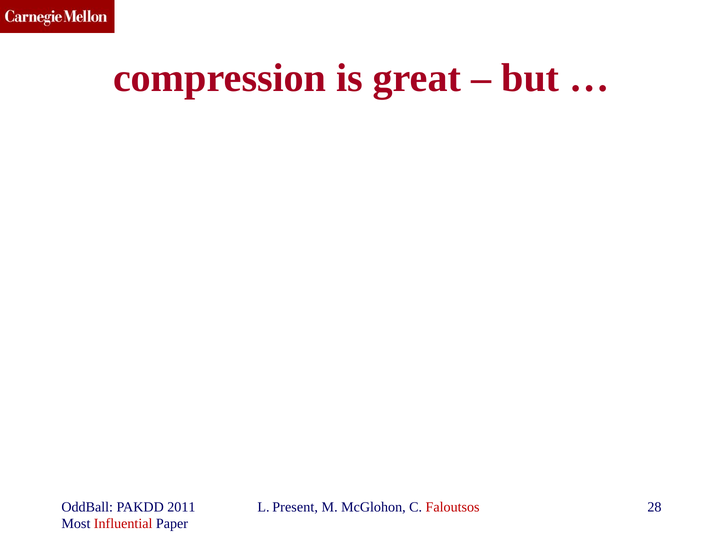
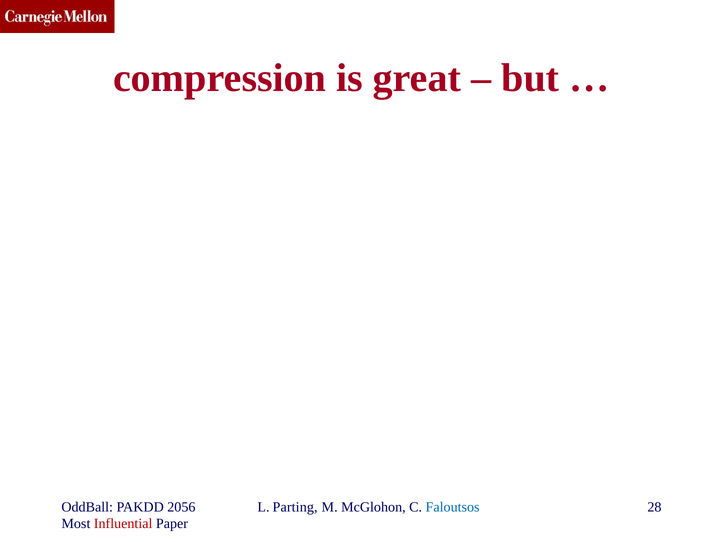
2011: 2011 -> 2056 (181, 507)
Present: Present -> Parting (295, 507)
Faloutsos colour: red -> blue (453, 507)
